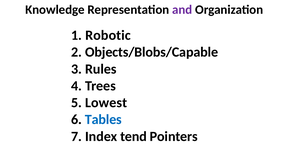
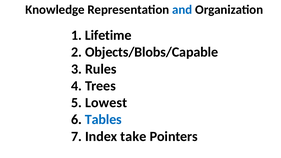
and colour: purple -> blue (182, 10)
Robotic: Robotic -> Lifetime (108, 35)
tend: tend -> take (133, 136)
